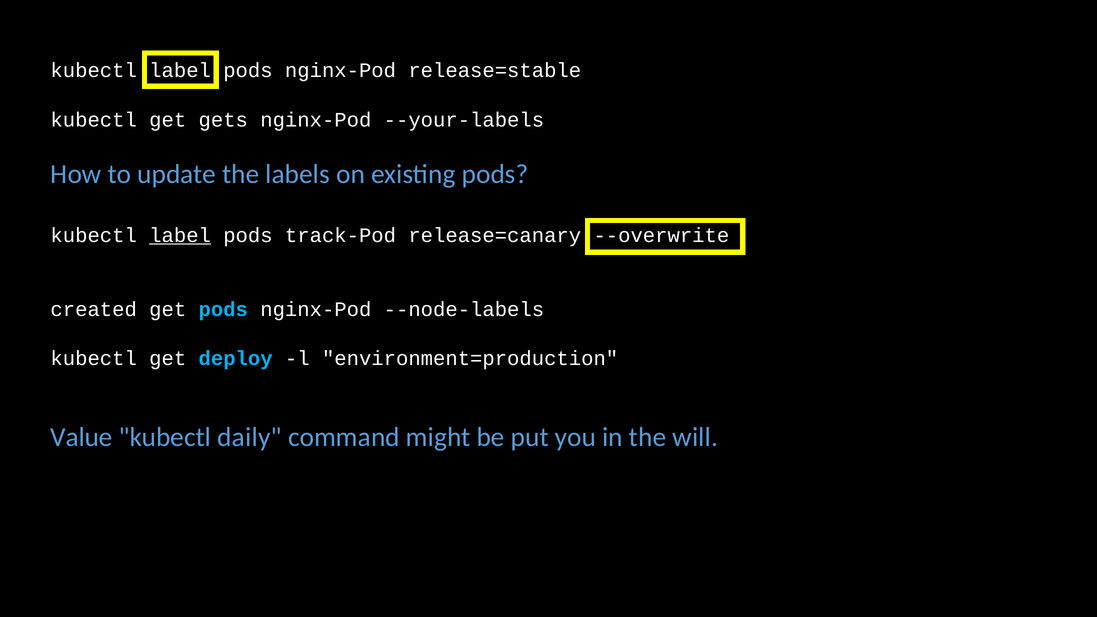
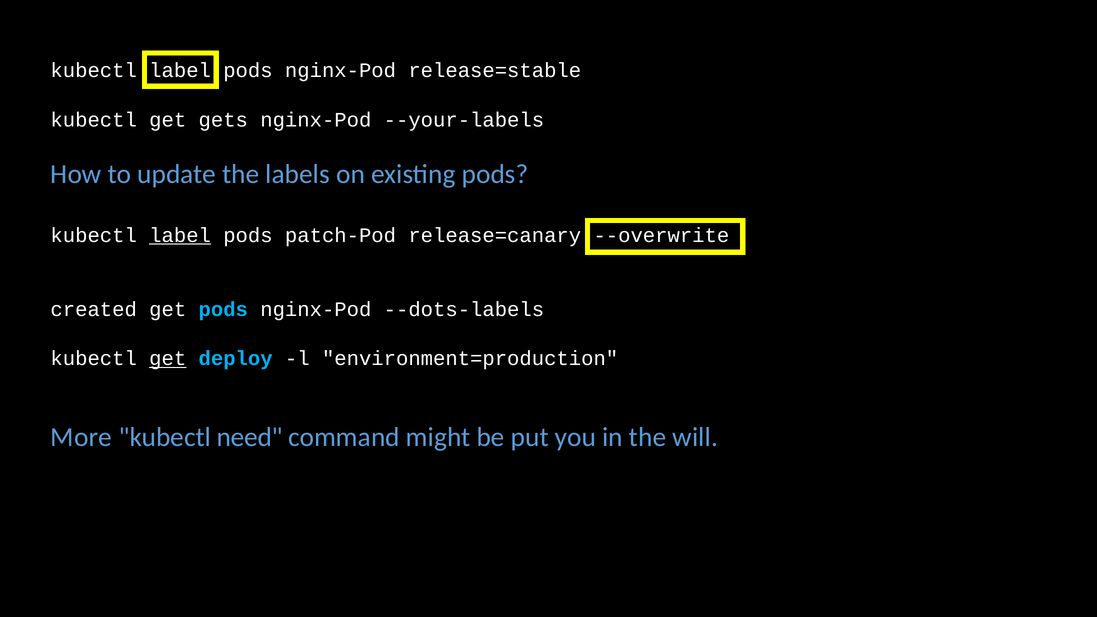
track-Pod: track-Pod -> patch-Pod (341, 235)
--node-labels: --node-labels -> --dots-labels (464, 309)
get underline: none -> present (168, 359)
Value: Value -> More (81, 437)
daily: daily -> need (250, 437)
